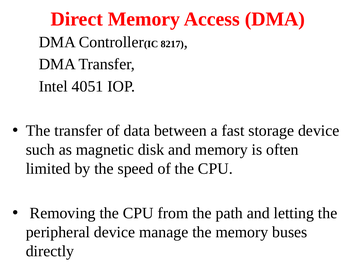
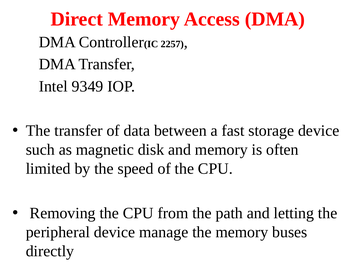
8217: 8217 -> 2257 (172, 44)
4051: 4051 -> 9349 (88, 86)
